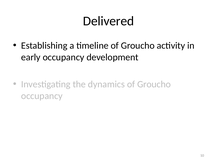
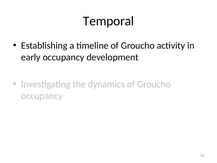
Delivered: Delivered -> Temporal (108, 21)
